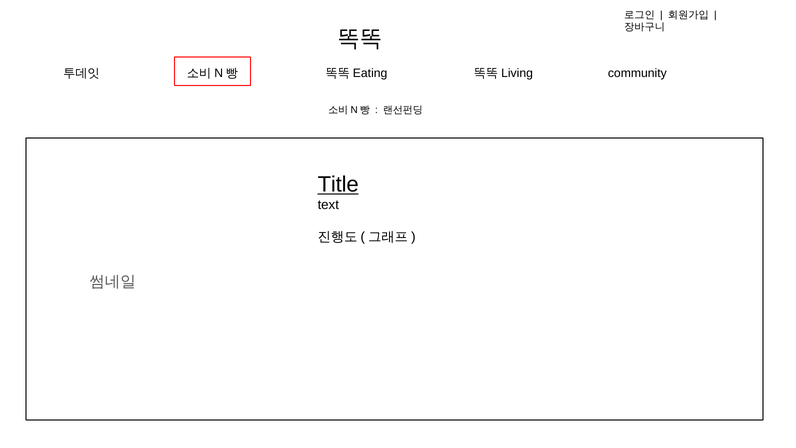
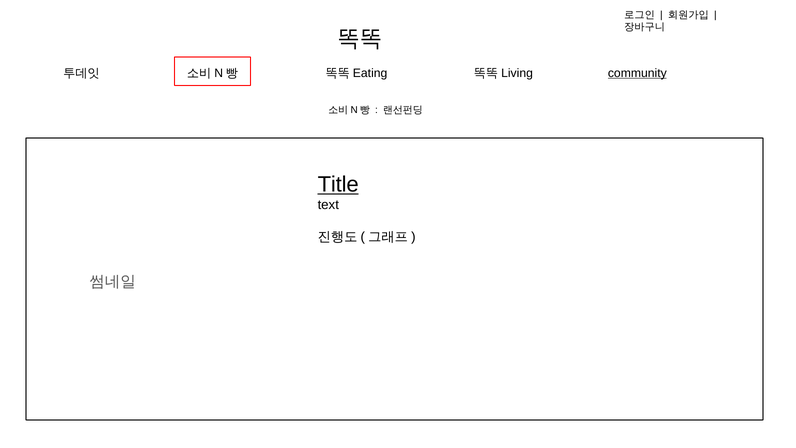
community underline: none -> present (637, 73)
